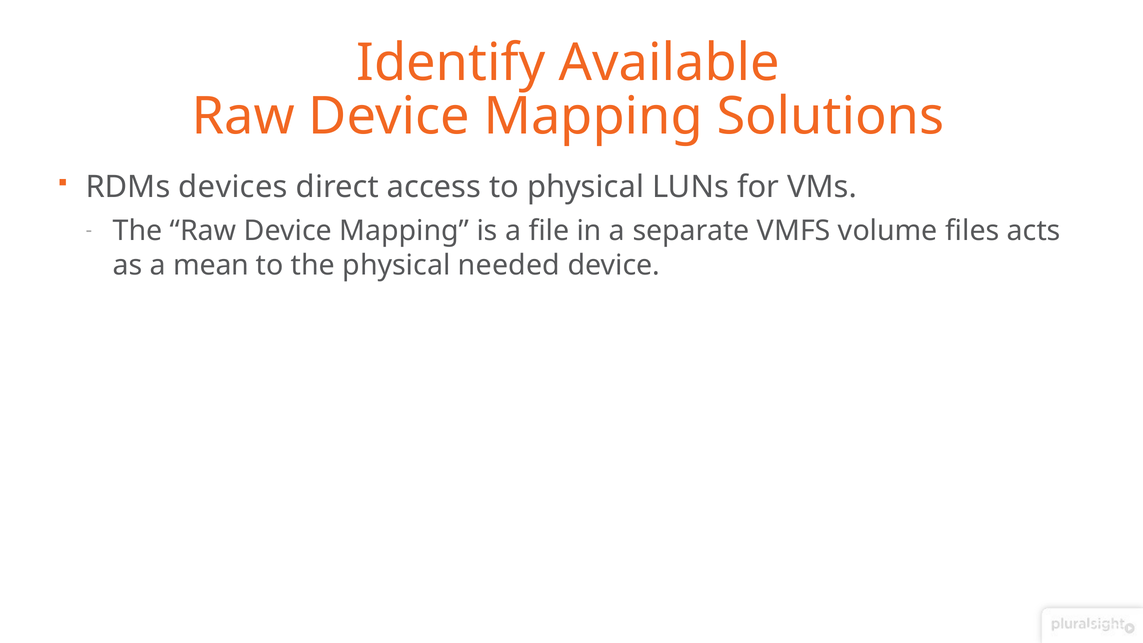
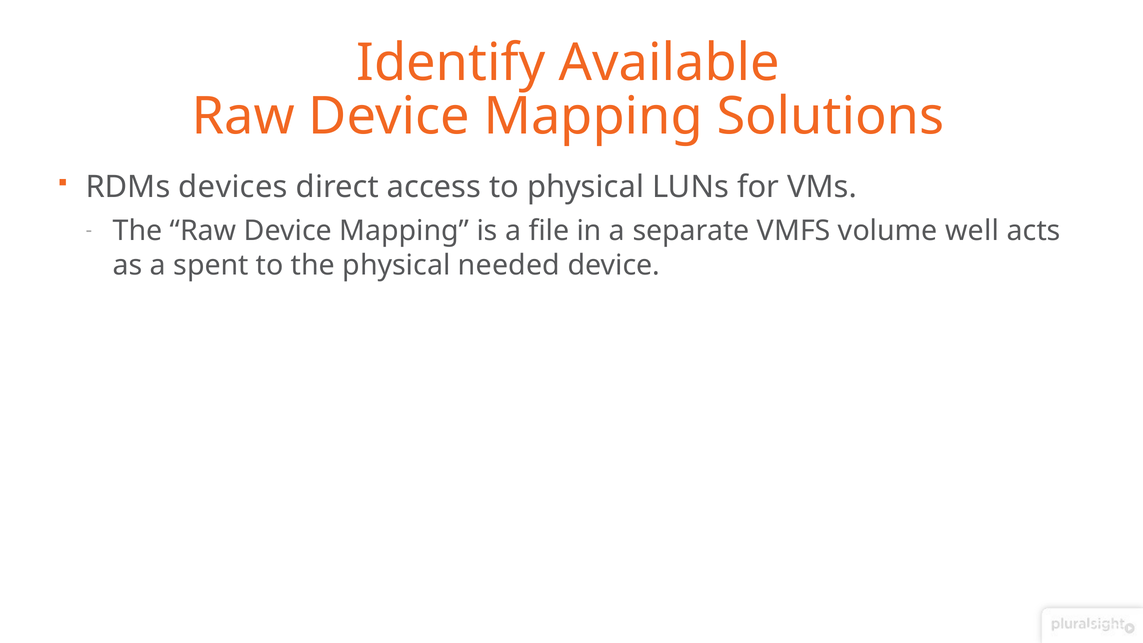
files: files -> well (972, 231)
mean: mean -> spent (211, 265)
